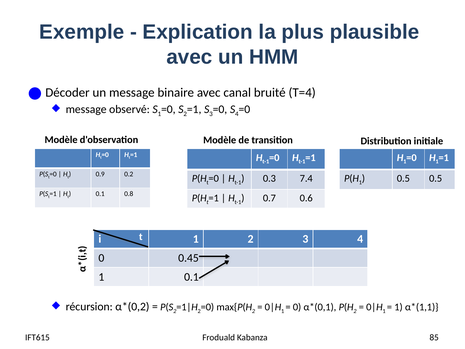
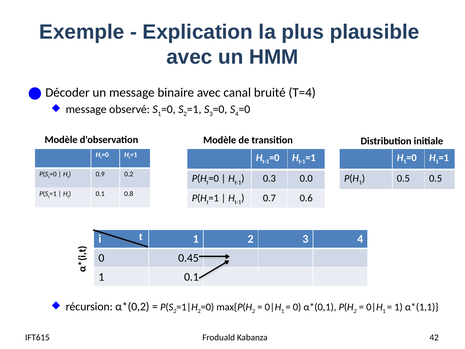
7.4: 7.4 -> 0.0 (306, 178)
85: 85 -> 42 (434, 337)
